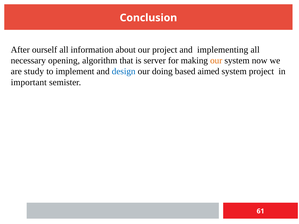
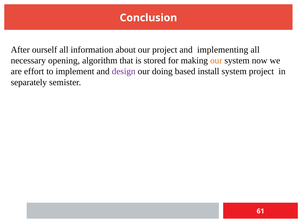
server: server -> stored (155, 61)
study: study -> effort (34, 71)
design colour: blue -> purple (124, 71)
aimed: aimed -> install (209, 71)
important: important -> separately (29, 82)
